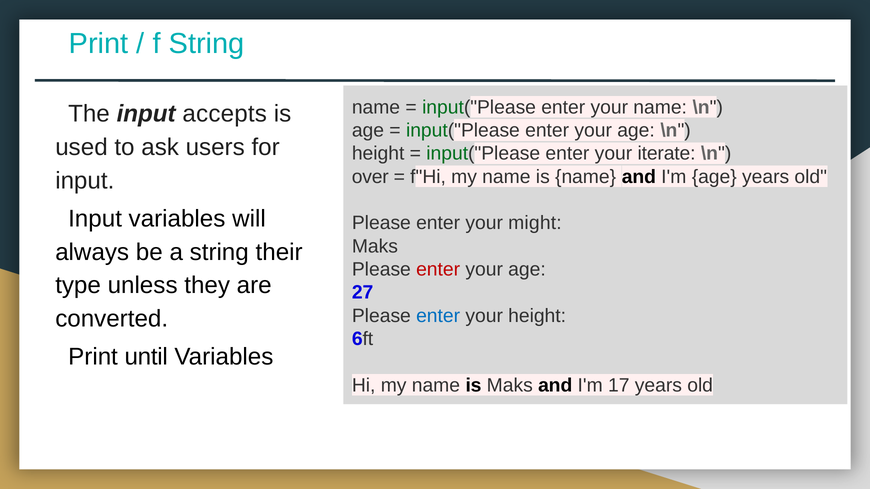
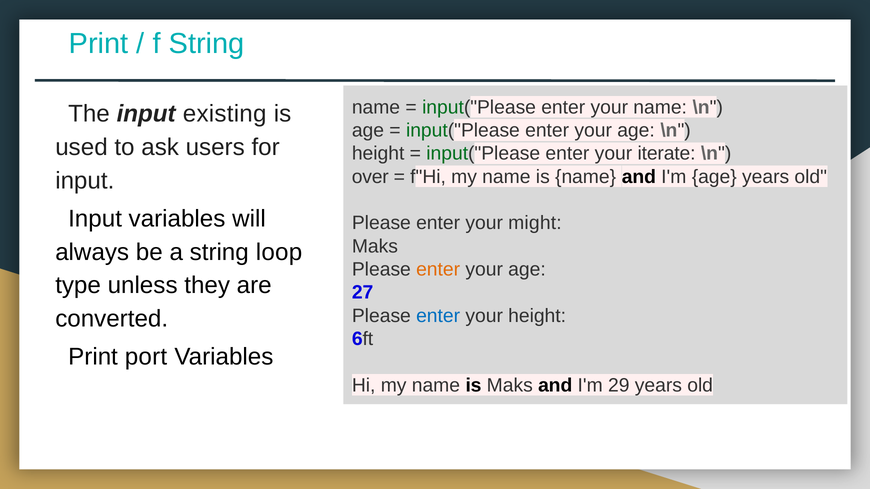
accepts: accepts -> existing (225, 114)
their: their -> loop (279, 252)
enter colour: red -> orange (438, 270)
until: until -> port (146, 357)
17: 17 -> 29 (619, 386)
